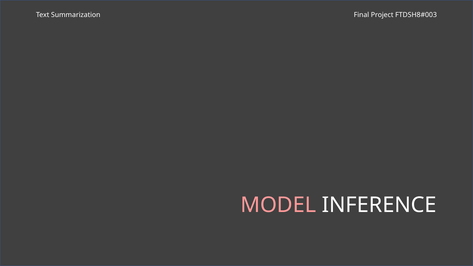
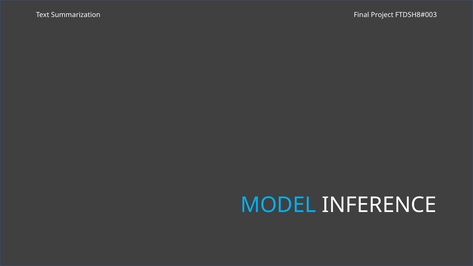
MODEL colour: pink -> light blue (278, 205)
